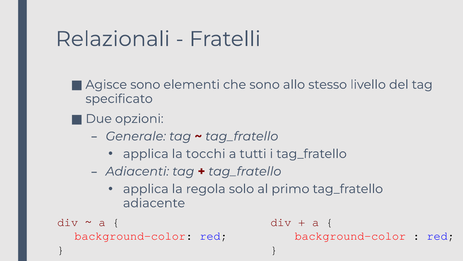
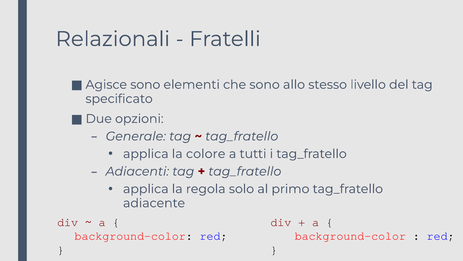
tocchi: tocchi -> colore (206, 154)
